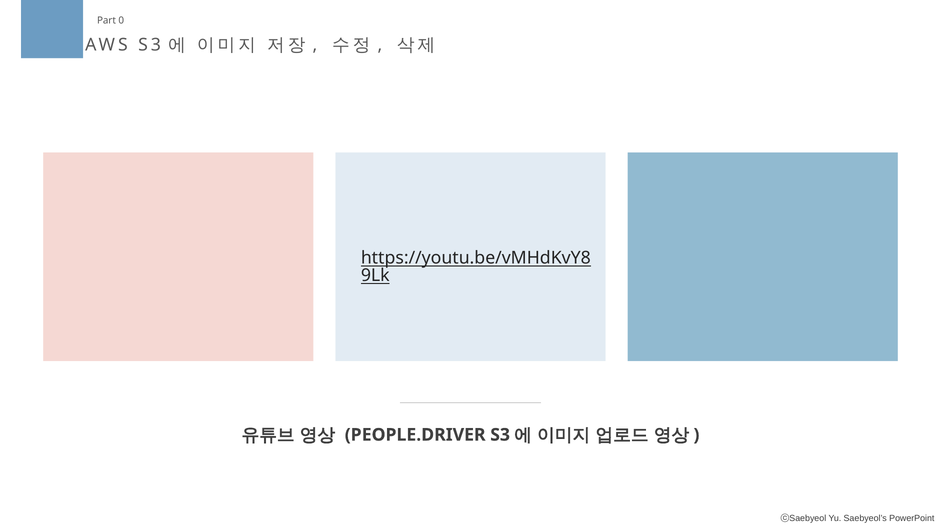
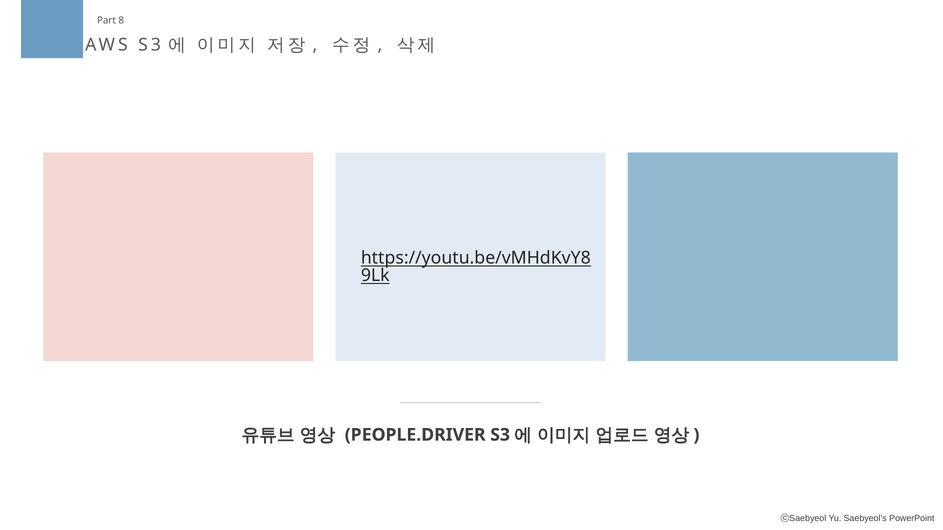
0: 0 -> 8 (121, 21)
